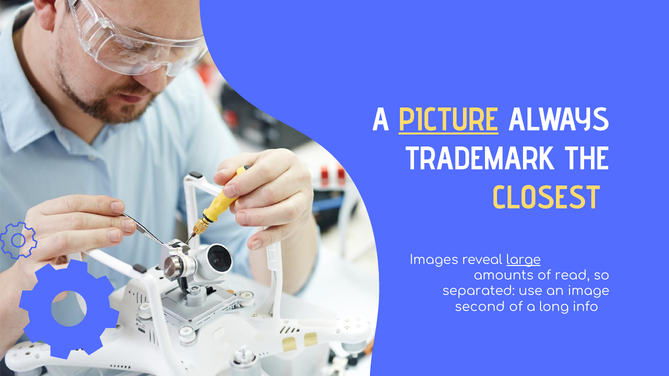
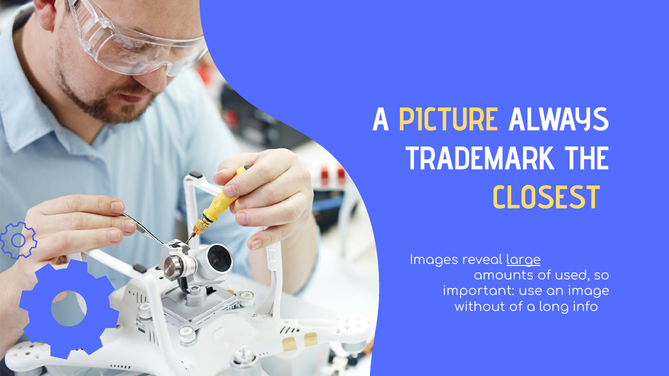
PICTURE underline: present -> none (449, 120)
read: read -> used (572, 276)
separated: separated -> important (478, 291)
second: second -> without (480, 307)
